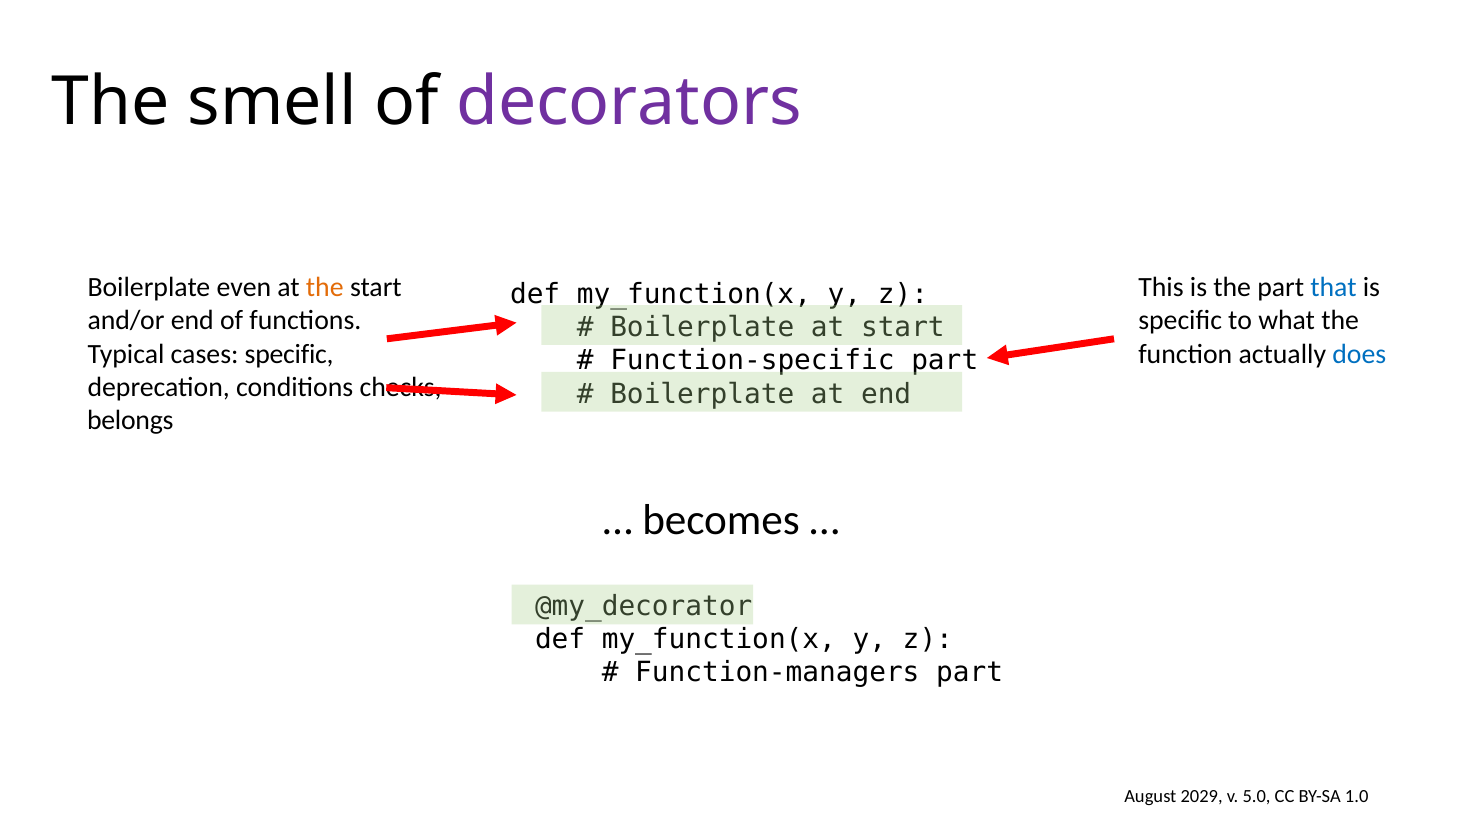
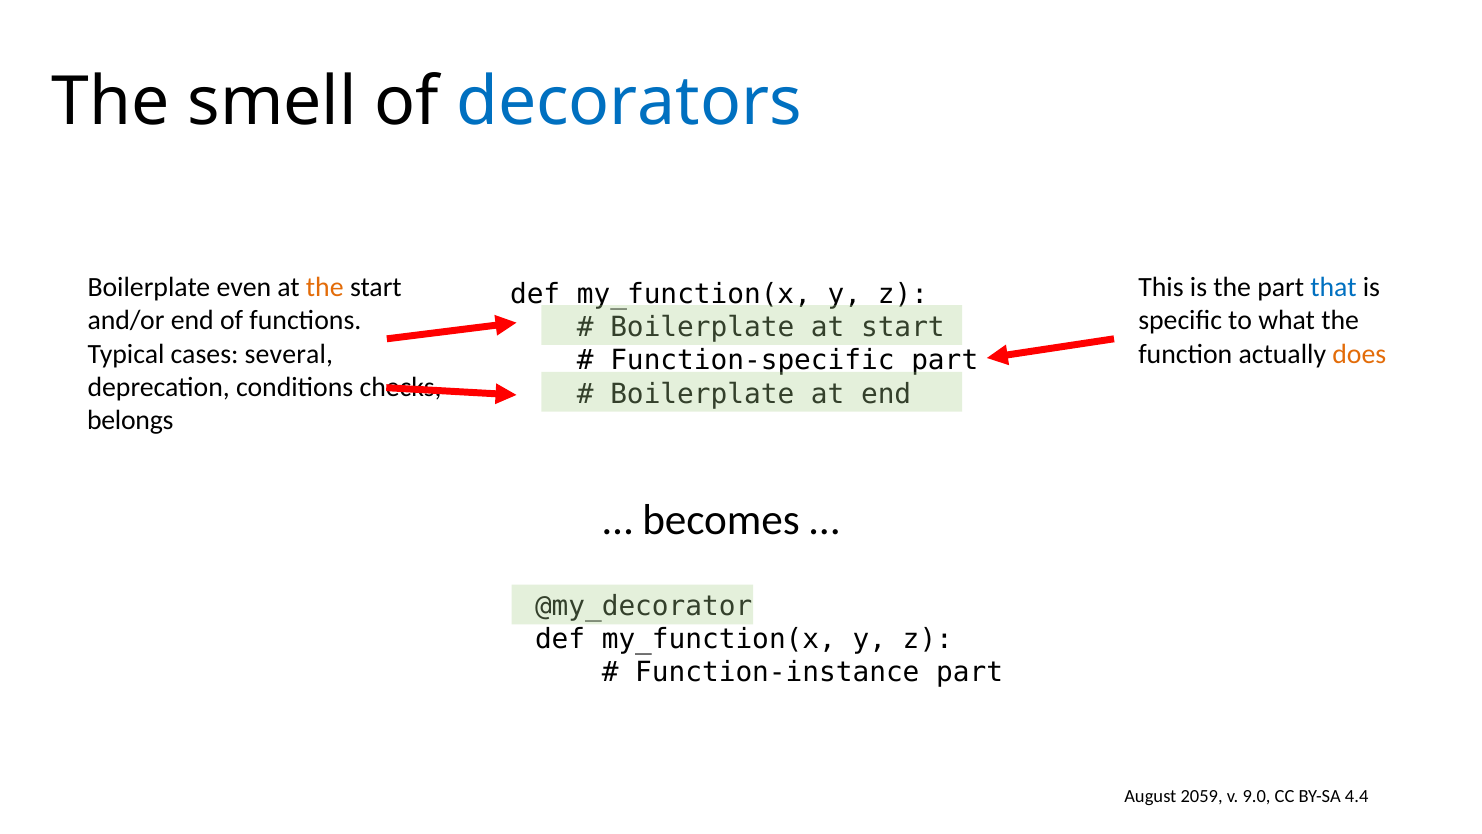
decorators colour: purple -> blue (629, 102)
cases specific: specific -> several (289, 354)
does colour: blue -> orange (1359, 354)
Function-managers: Function-managers -> Function-instance (777, 672)
2029: 2029 -> 2059 (1202, 796)
5.0: 5.0 -> 9.0 (1257, 796)
1.0: 1.0 -> 4.4 (1357, 796)
